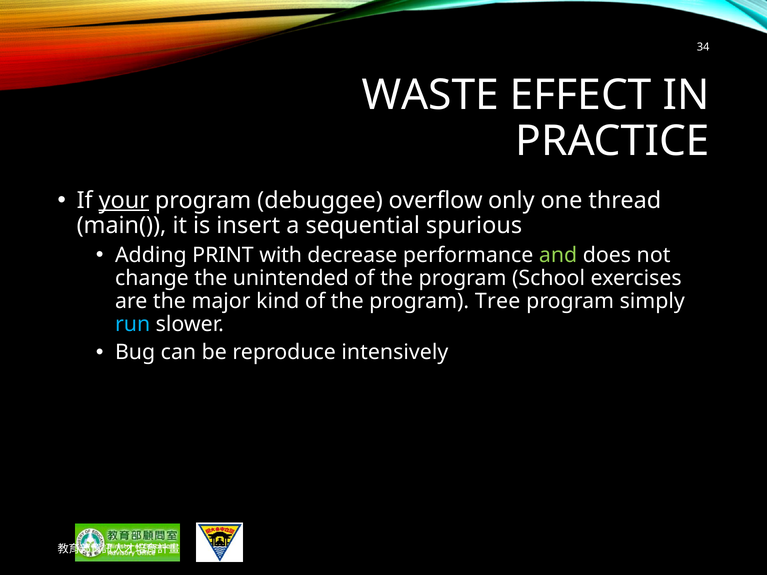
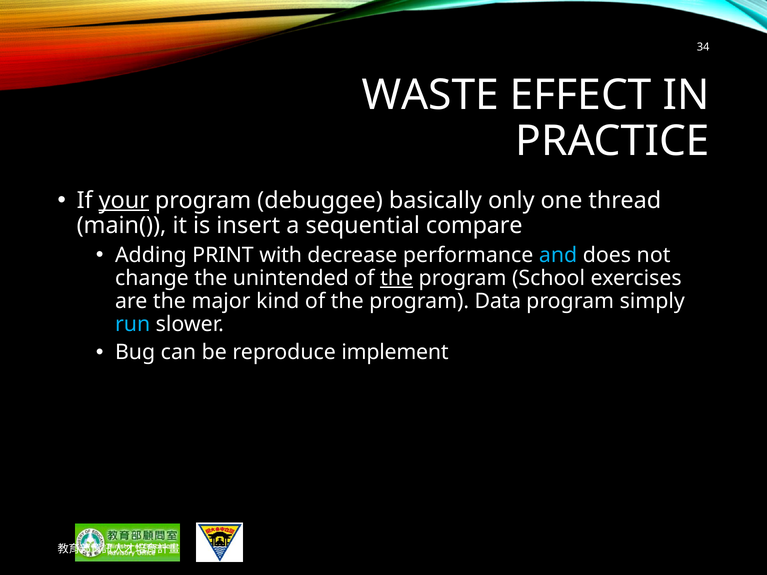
overflow: overflow -> basically (435, 200)
spurious: spurious -> compare (474, 226)
and colour: light green -> light blue (558, 255)
the underline: none -> present (397, 278)
Tree: Tree -> Data (498, 301)
intensively: intensively -> implement (395, 353)
